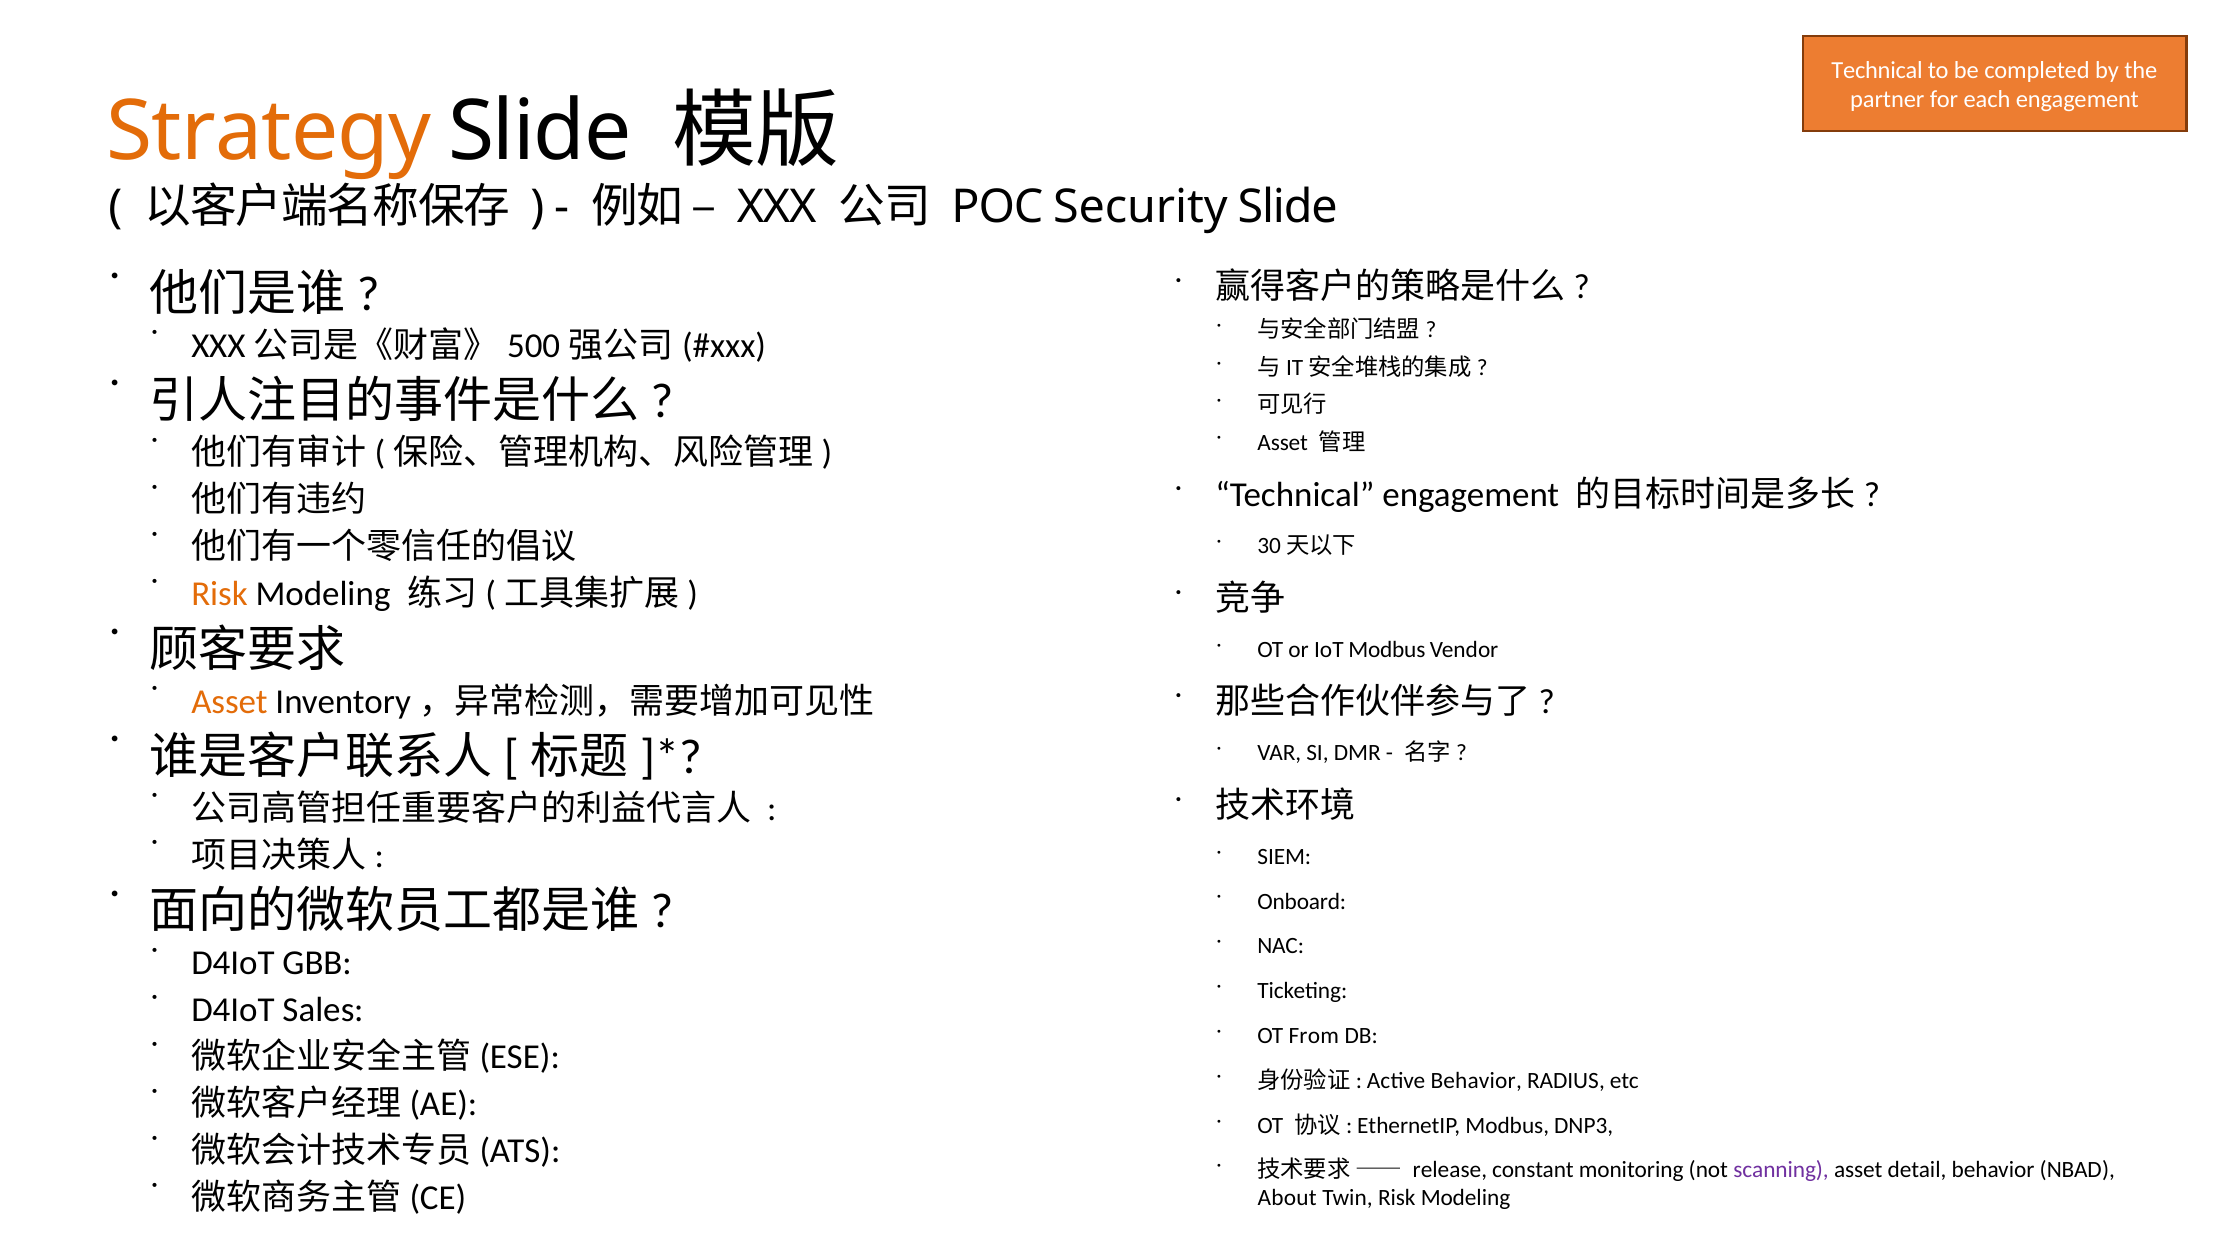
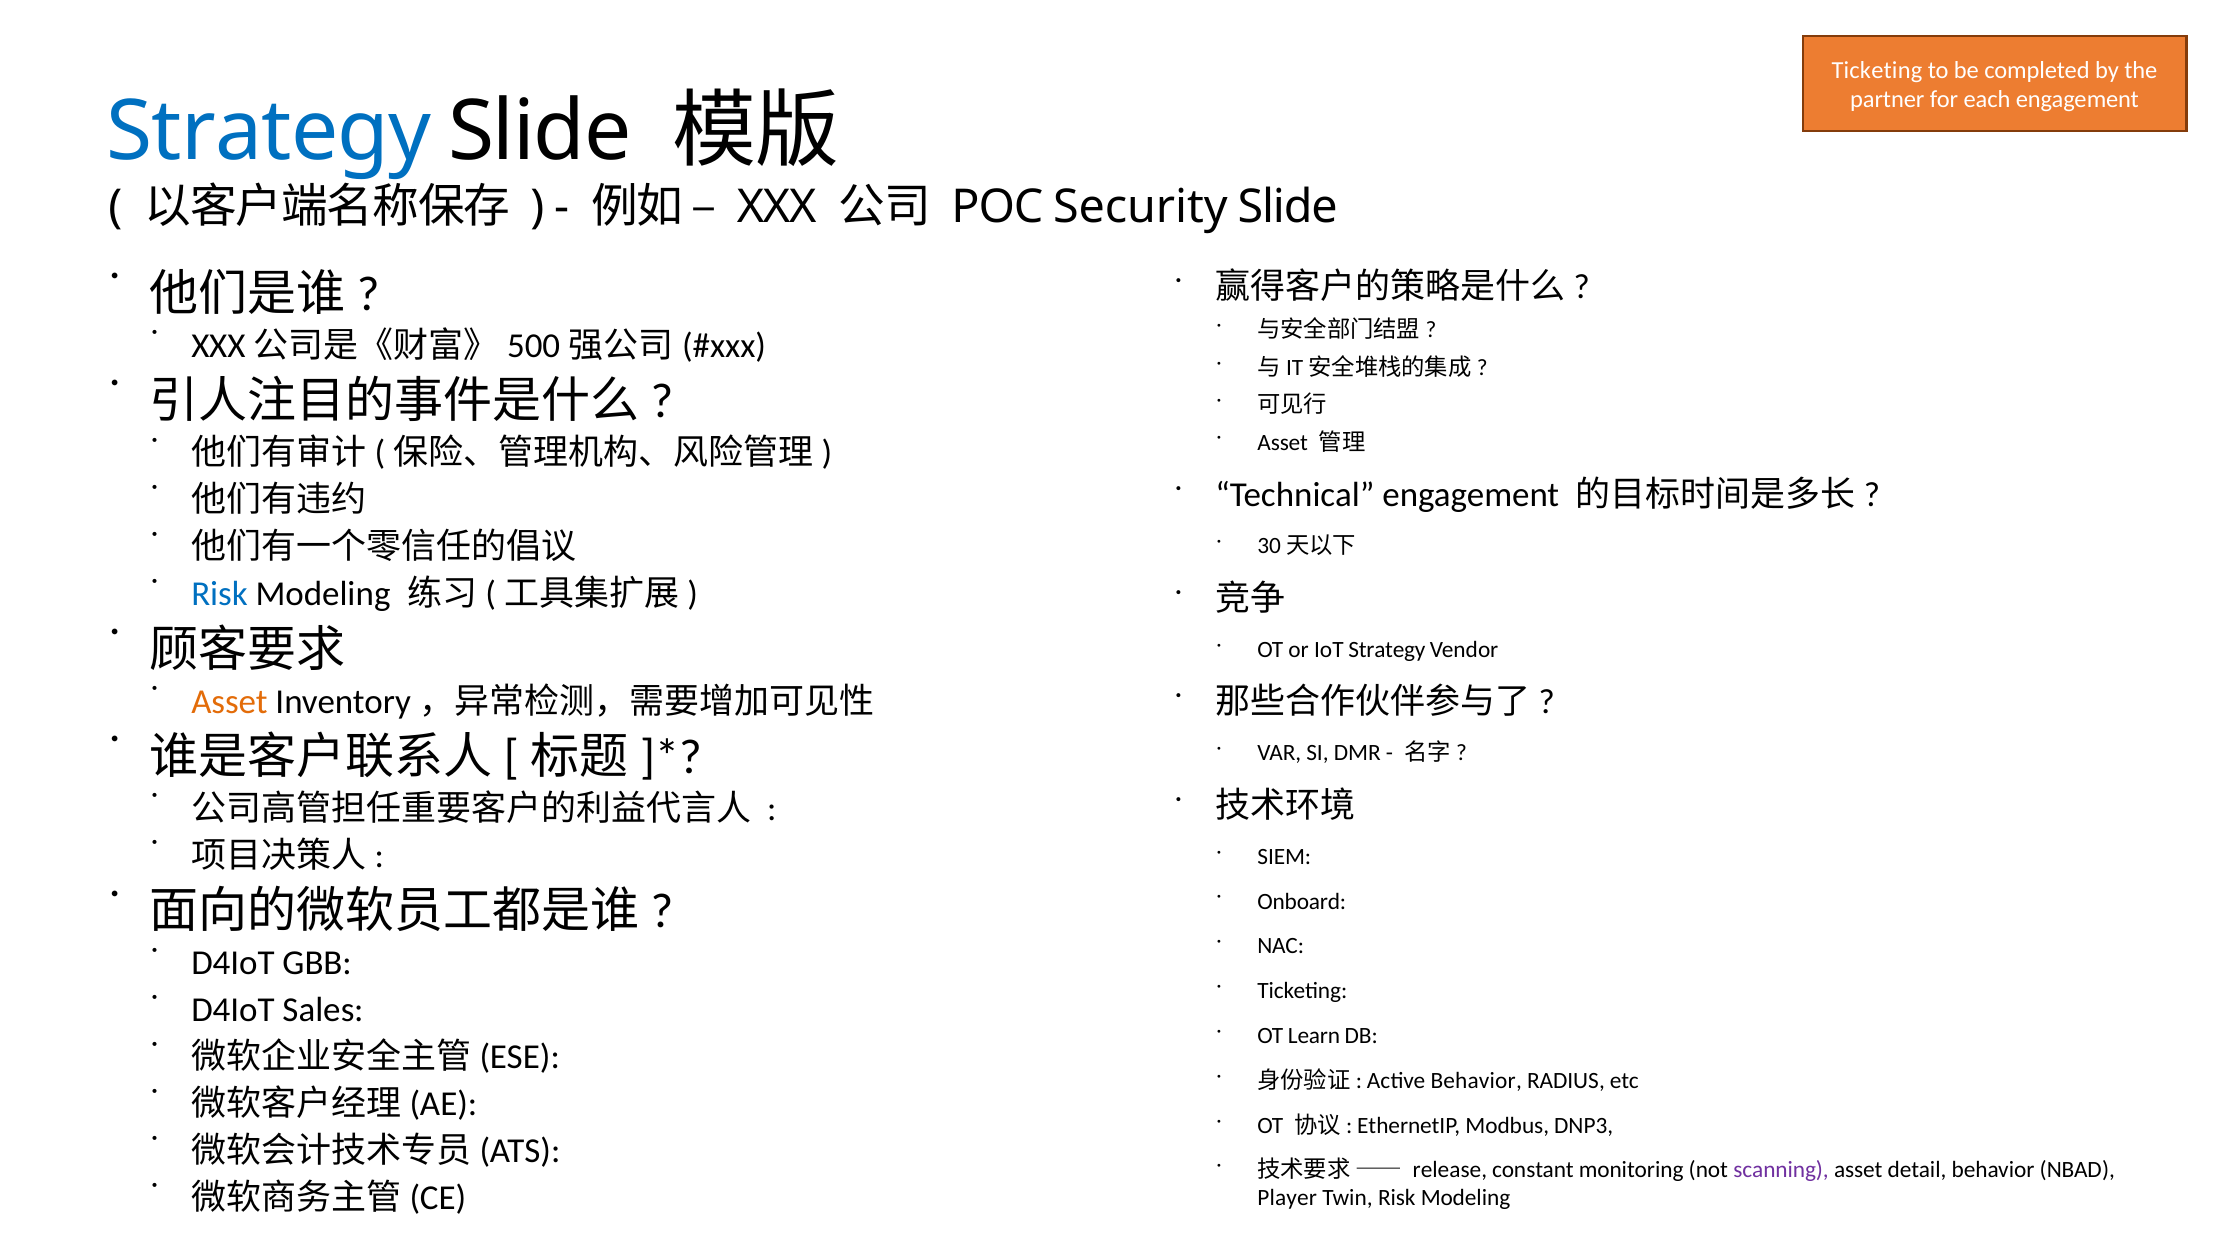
Technical: Technical -> Ticketing (1877, 70)
Strategy colour: orange -> blue (269, 131)
Risk colour: orange -> blue (219, 594)
IoT Modbus: Modbus -> Strategy (1387, 650)
From: From -> Learn (1314, 1036)
About: About -> Player (1287, 1199)
